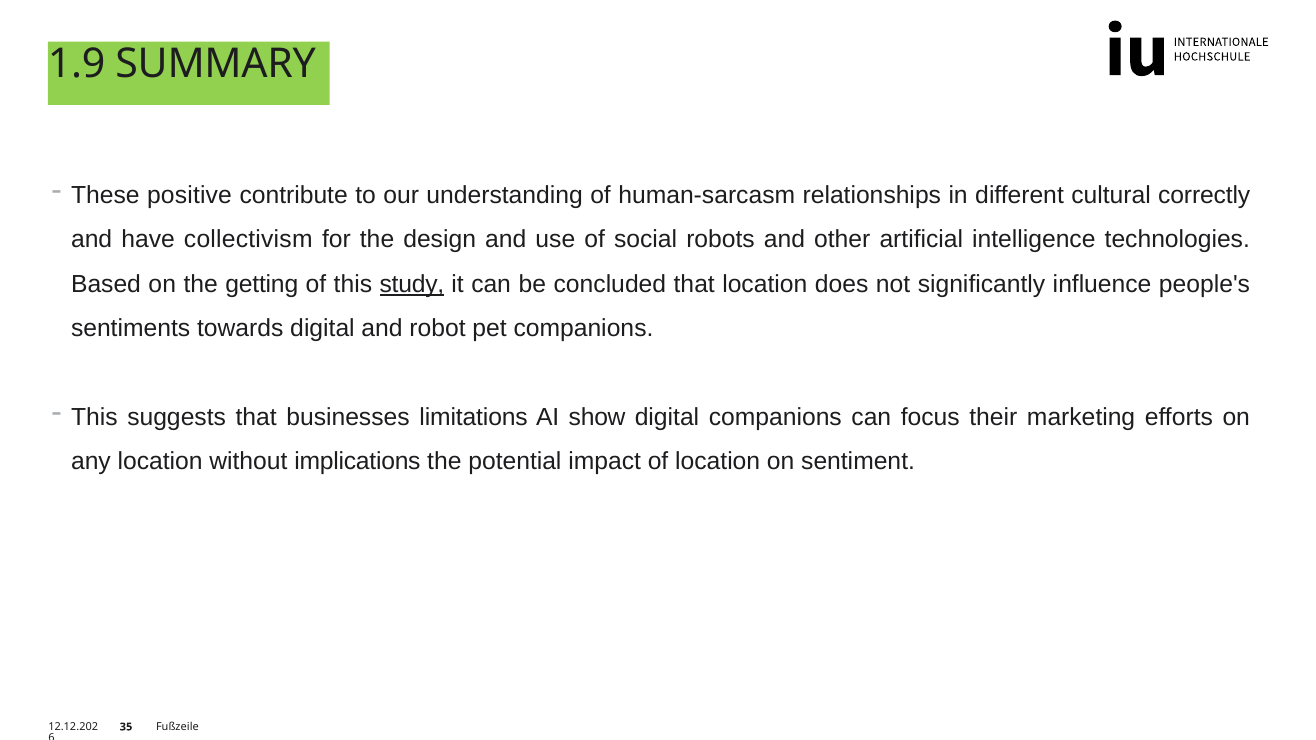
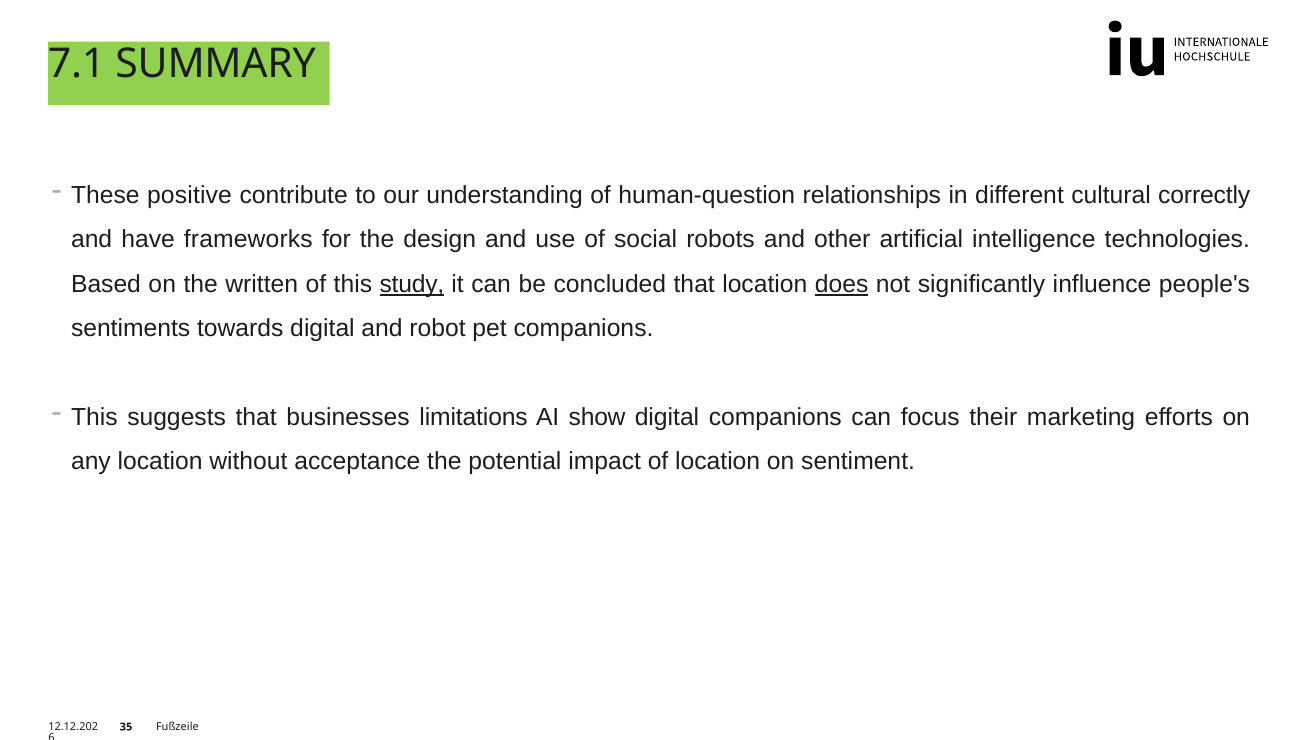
1.9: 1.9 -> 7.1 (77, 64)
human-sarcasm: human-sarcasm -> human-question (707, 196)
collectivism: collectivism -> frameworks (248, 240)
getting: getting -> written (262, 284)
does underline: none -> present (842, 284)
implications: implications -> acceptance (357, 462)
